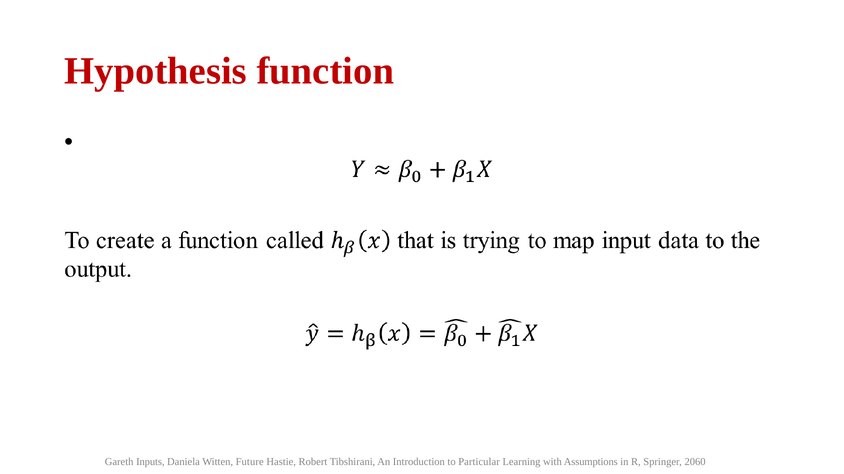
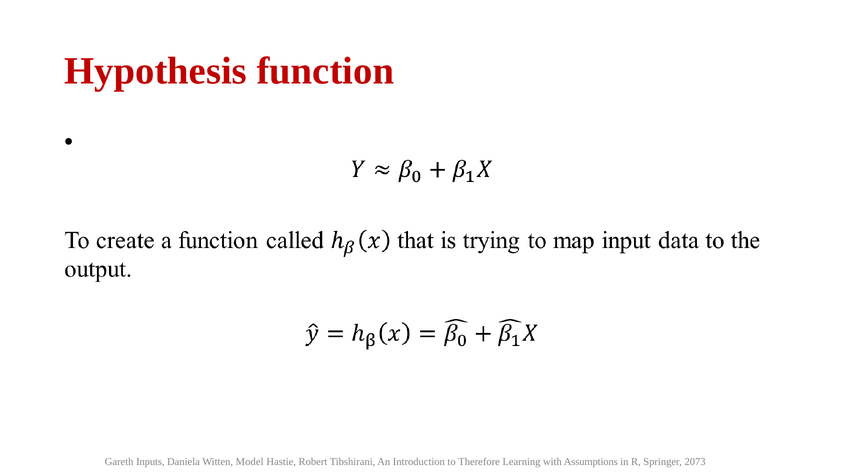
Future: Future -> Model (250, 462)
Particular: Particular -> Therefore (479, 462)
2060: 2060 -> 2073 (695, 462)
